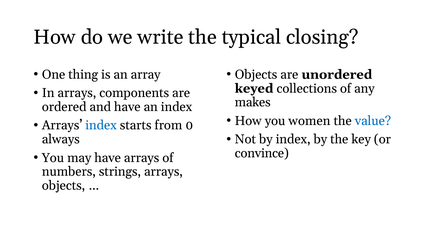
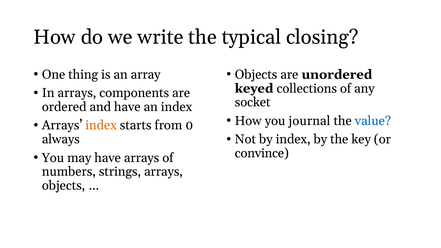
makes: makes -> socket (253, 102)
women: women -> journal (309, 121)
index colour: blue -> orange (101, 125)
